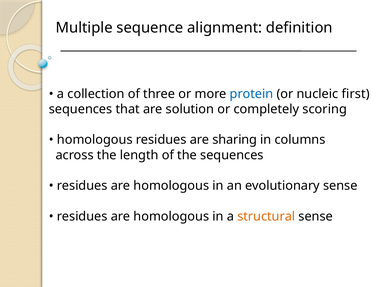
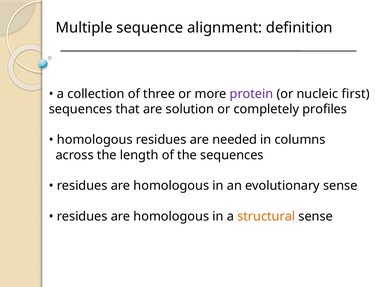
protein colour: blue -> purple (251, 94)
scoring: scoring -> profiles (325, 109)
sharing: sharing -> needed (235, 140)
